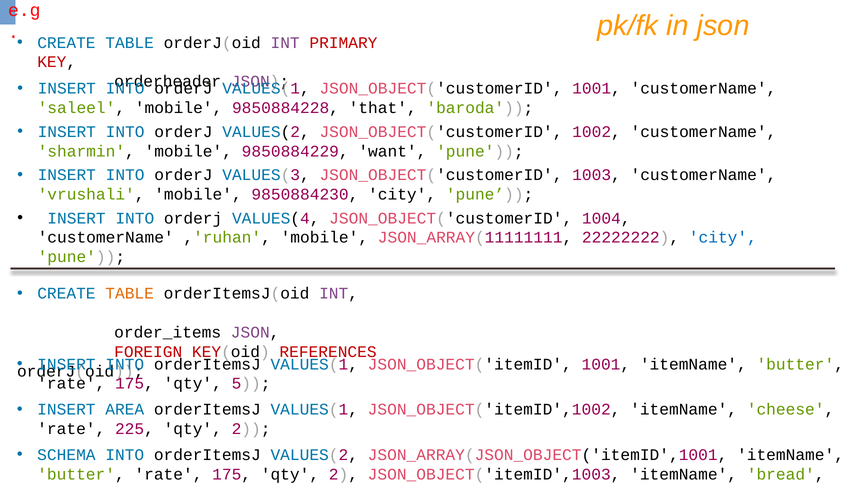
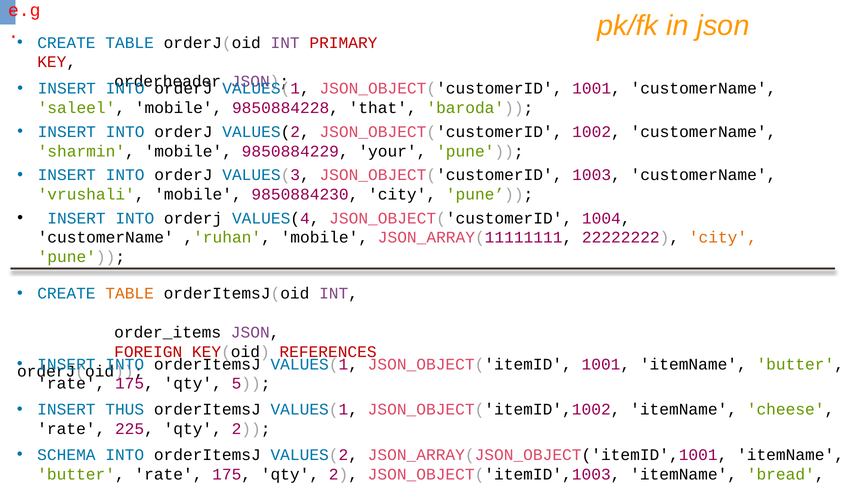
want: want -> your (392, 151)
city colour: blue -> orange (723, 238)
AREA: AREA -> THUS (125, 410)
